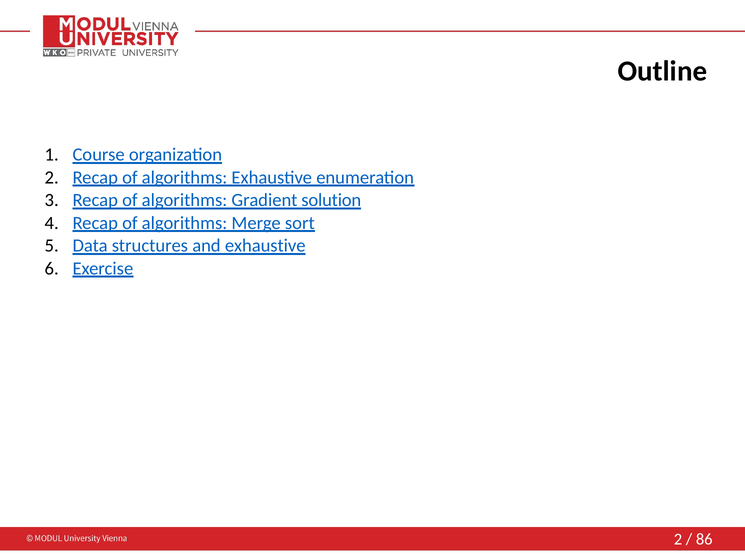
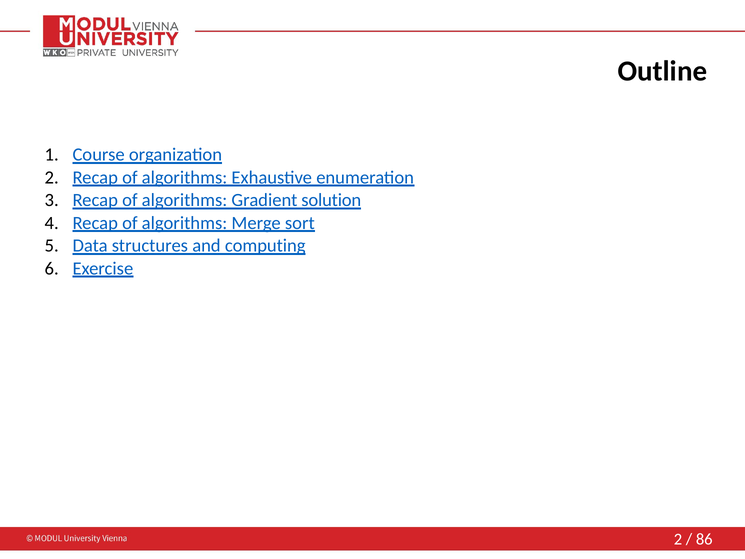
and exhaustive: exhaustive -> computing (265, 246)
